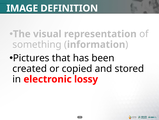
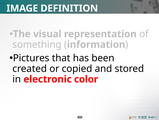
lossy: lossy -> color (86, 79)
